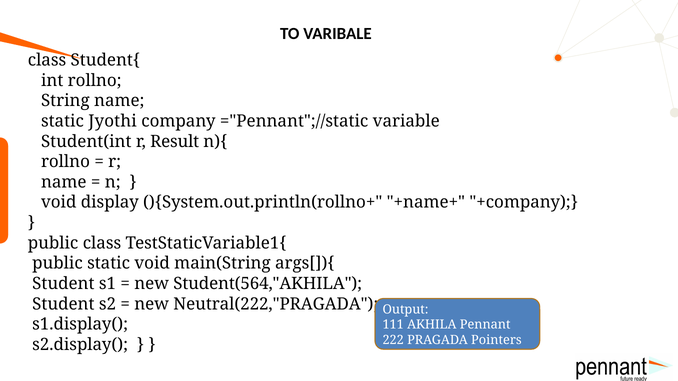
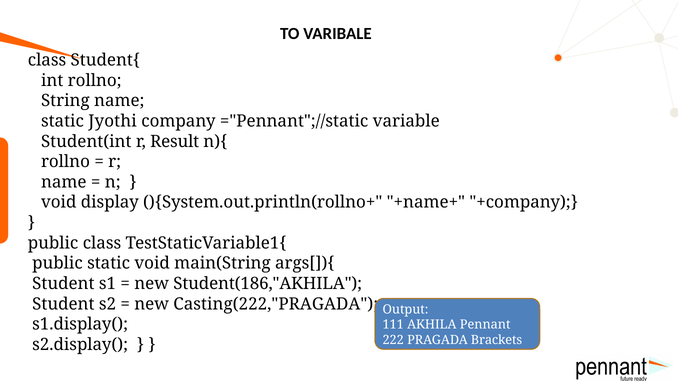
Student(564,"AKHILA: Student(564,"AKHILA -> Student(186,"AKHILA (268, 284)
Neutral(222,"PRAGADA: Neutral(222,"PRAGADA -> Casting(222,"PRAGADA (276, 304)
Pointers: Pointers -> Brackets (496, 340)
